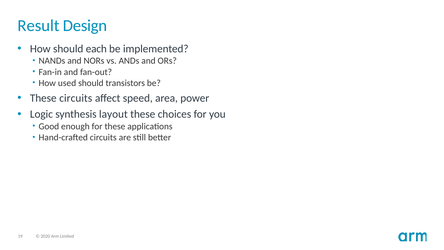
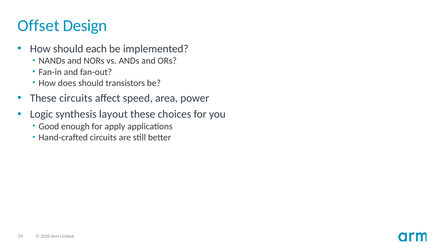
Result: Result -> Offset (38, 26)
used: used -> does (67, 83)
for these: these -> apply (115, 126)
